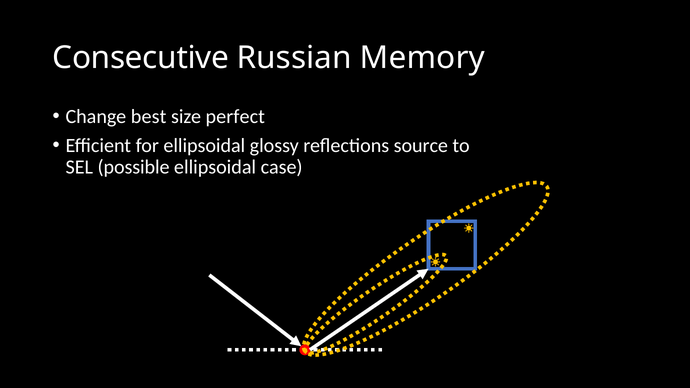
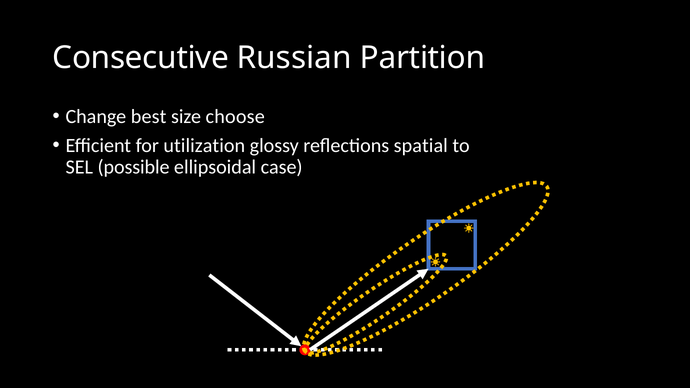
Memory: Memory -> Partition (423, 58)
perfect: perfect -> choose (235, 117)
for ellipsoidal: ellipsoidal -> utilization (204, 146)
source: source -> spatial (421, 146)
